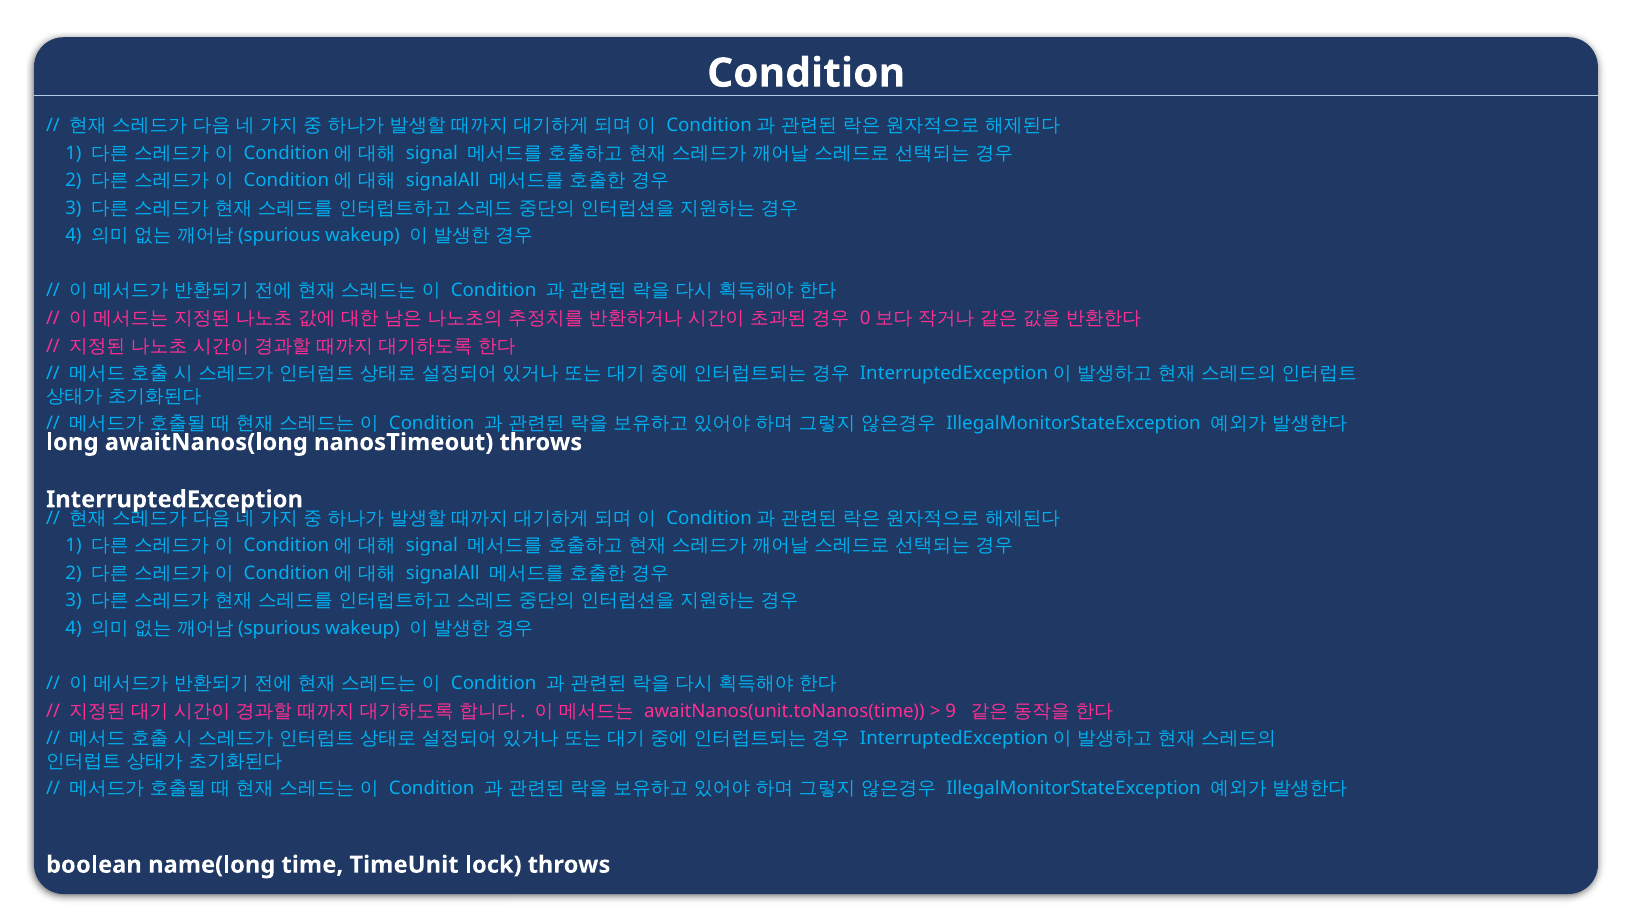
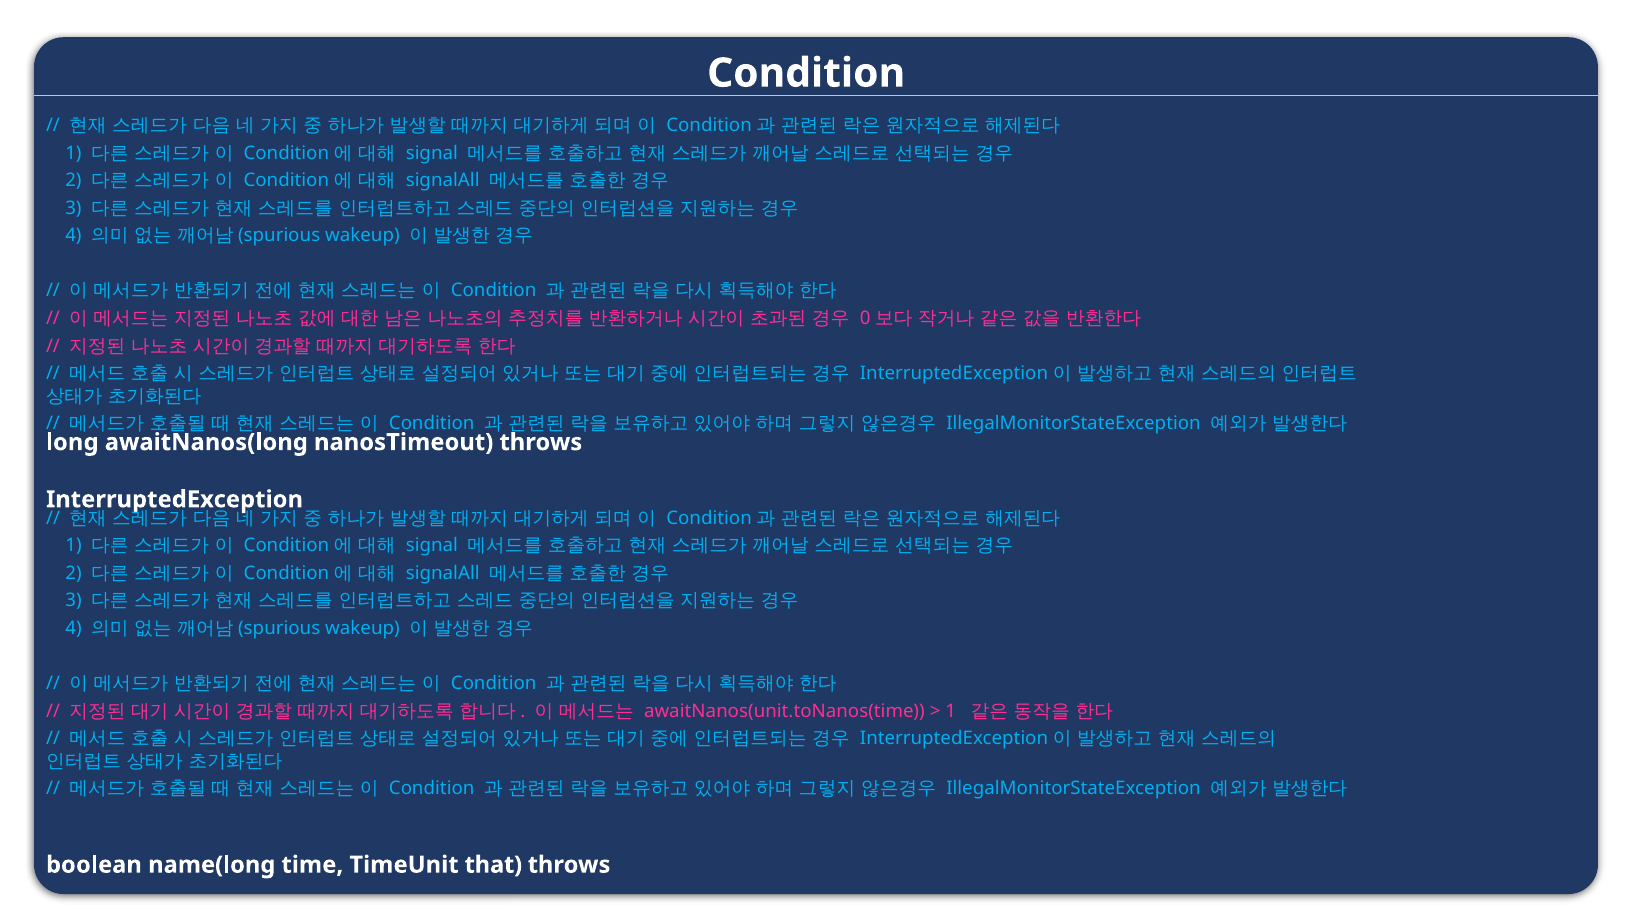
9: 9 -> 1 (951, 711)
lock: lock -> that (493, 865)
